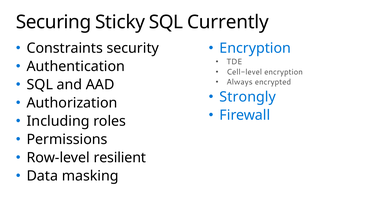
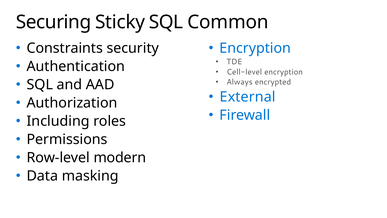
Currently: Currently -> Common (228, 22)
Strongly: Strongly -> External (248, 97)
resilient: resilient -> modern (120, 157)
